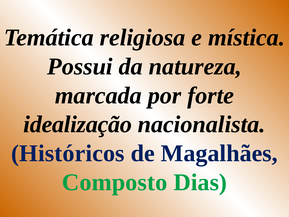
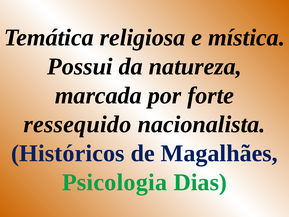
idealização: idealização -> ressequido (77, 124)
Composto: Composto -> Psicologia (115, 182)
